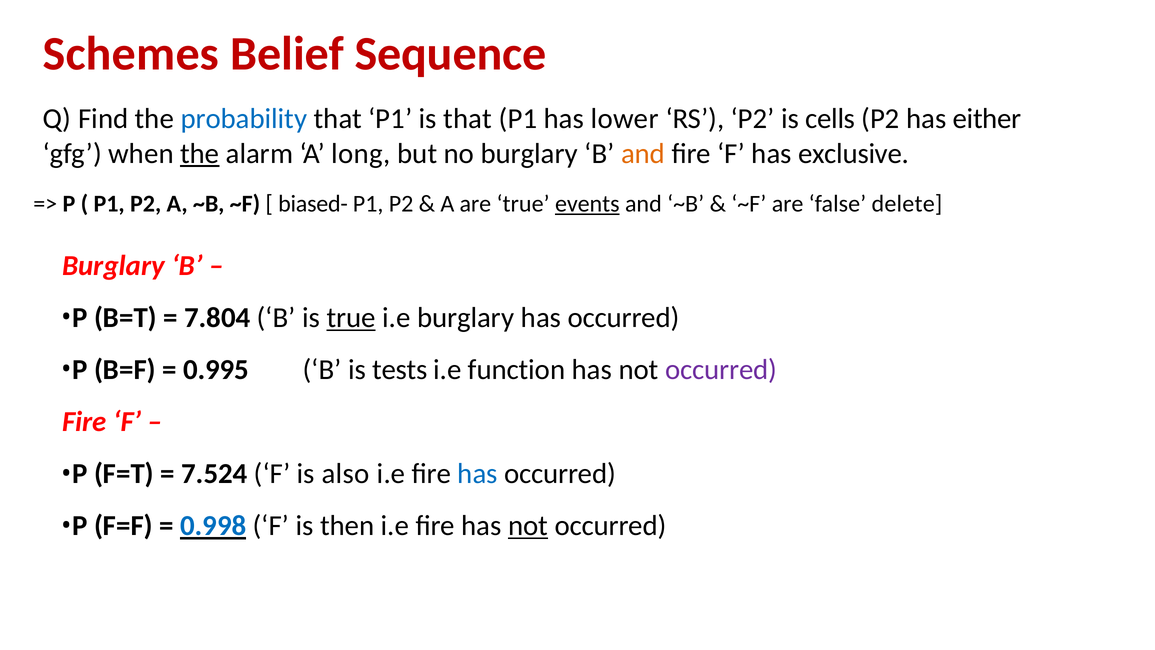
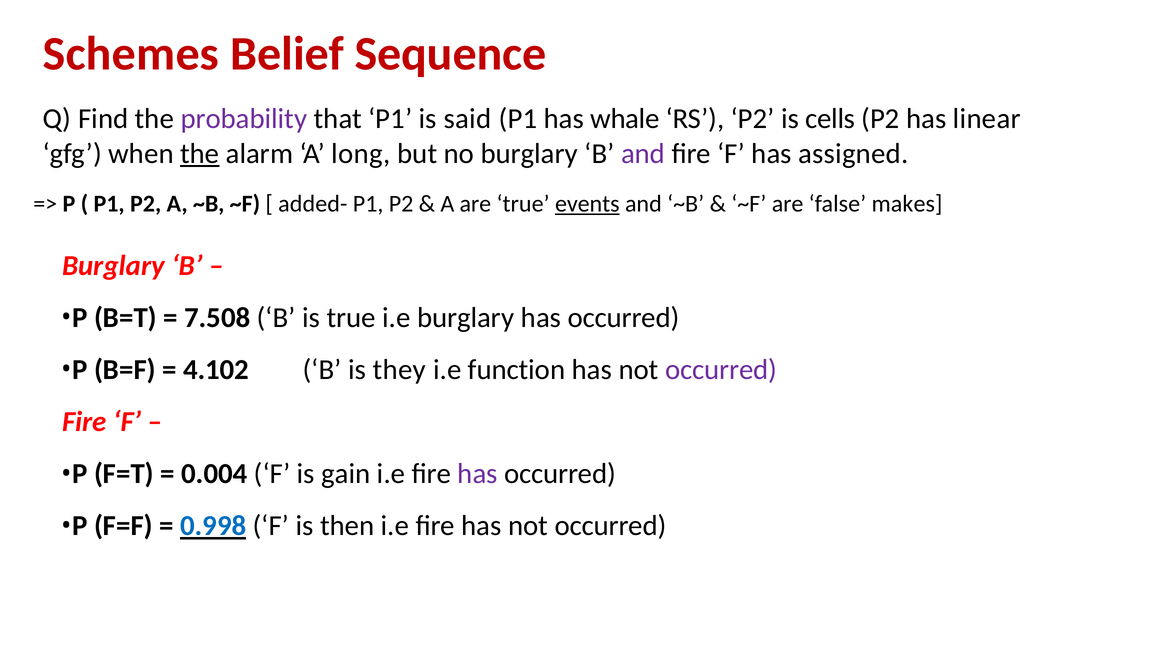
probability colour: blue -> purple (244, 119)
is that: that -> said (468, 119)
lower: lower -> whale (625, 119)
either: either -> linear (987, 119)
and colour: orange -> purple (643, 153)
exclusive: exclusive -> assigned (853, 153)
biased-: biased- -> added- (313, 204)
delete: delete -> makes (907, 204)
7.804: 7.804 -> 7.508 (217, 318)
true underline: present -> none (351, 318)
0.995: 0.995 -> 4.102 (216, 370)
tests: tests -> they (400, 370)
7.524: 7.524 -> 0.004 (214, 474)
also: also -> gain (346, 474)
has colour: blue -> purple (478, 474)
not underline: present -> none (528, 526)
